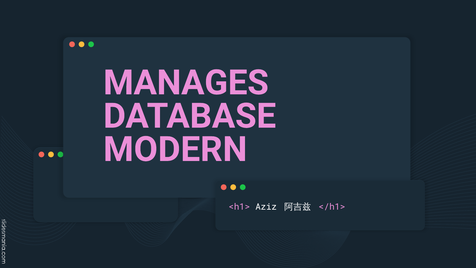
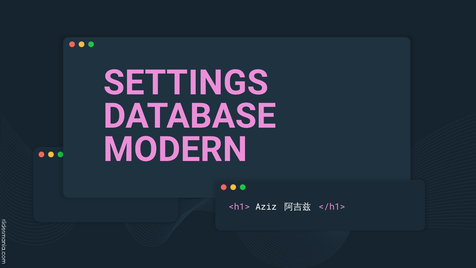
MANAGES: MANAGES -> SETTINGS (186, 83)
